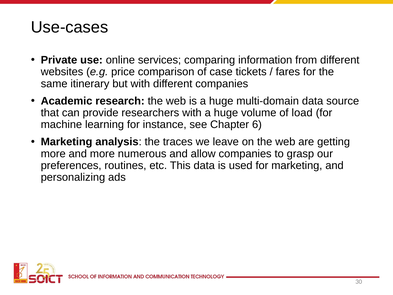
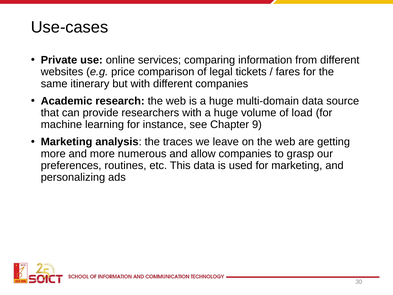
case: case -> legal (221, 72)
6: 6 -> 9 (257, 124)
